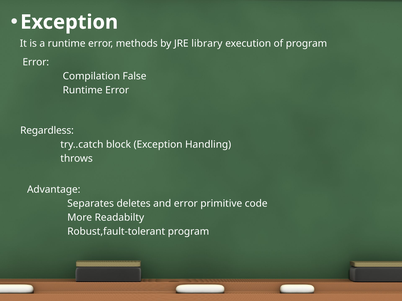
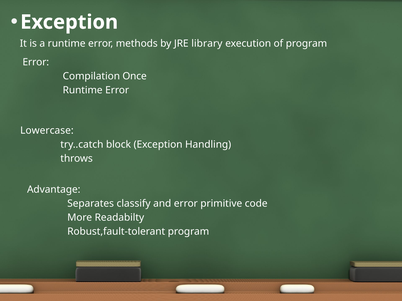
False: False -> Once (135, 76)
Regardless: Regardless -> Lowercase (47, 131)
deletes: deletes -> classify (134, 204)
